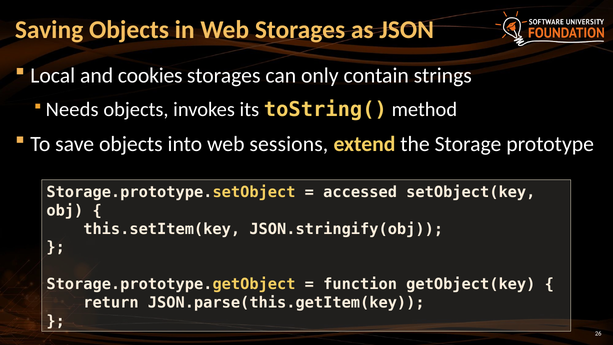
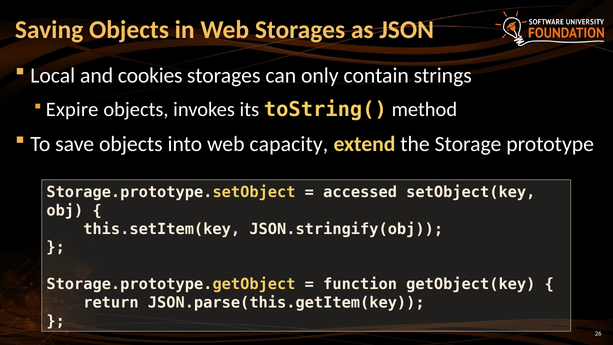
Needs: Needs -> Expire (72, 110)
sessions: sessions -> capacity (289, 144)
